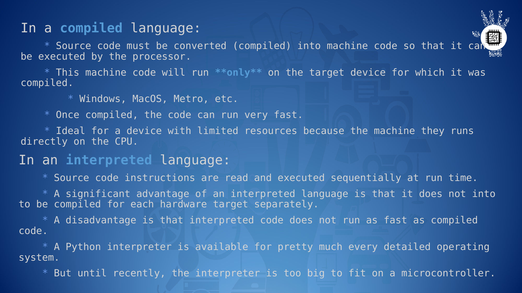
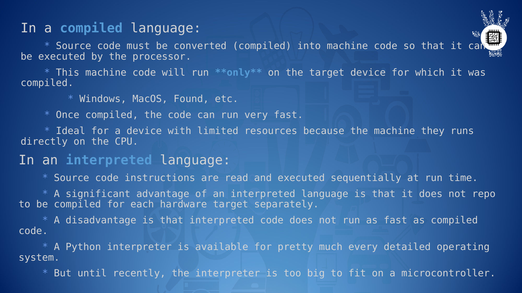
Metro: Metro -> Found (191, 99)
not into: into -> repo (484, 194)
